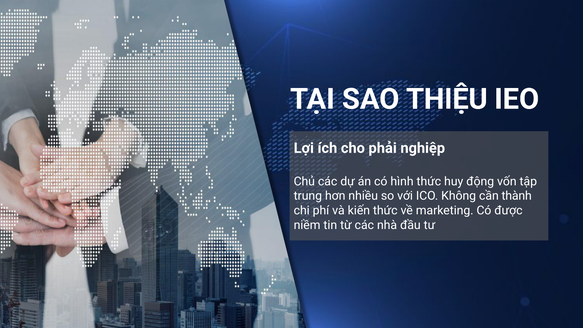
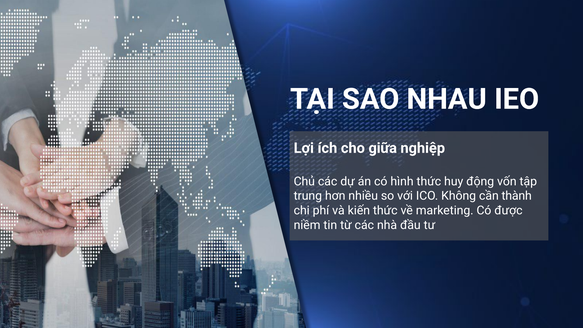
THIỆU: THIỆU -> NHAU (447, 99)
phải: phải -> giữa (383, 148)
